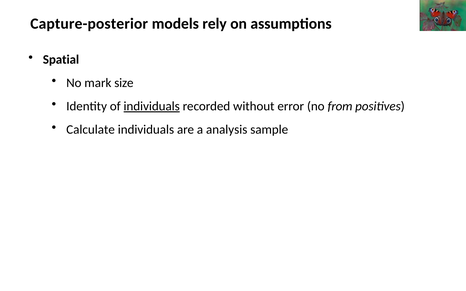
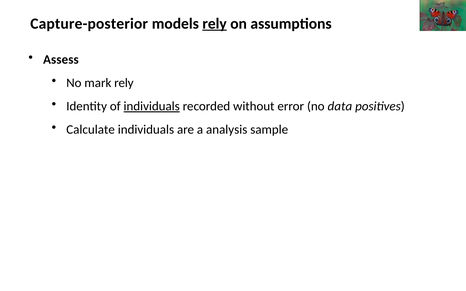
rely underline: none -> present (215, 24)
Spatial: Spatial -> Assess (61, 60)
mark size: size -> rely (124, 83)
from: from -> data (340, 106)
